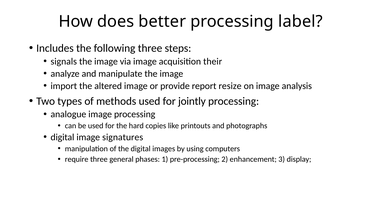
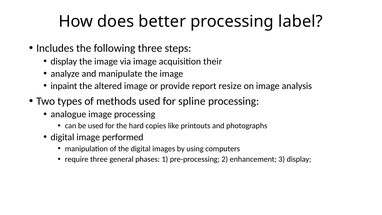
signals: signals -> display (64, 61)
import: import -> inpaint (64, 86)
jointly: jointly -> spline (192, 101)
signatures: signatures -> performed (123, 137)
